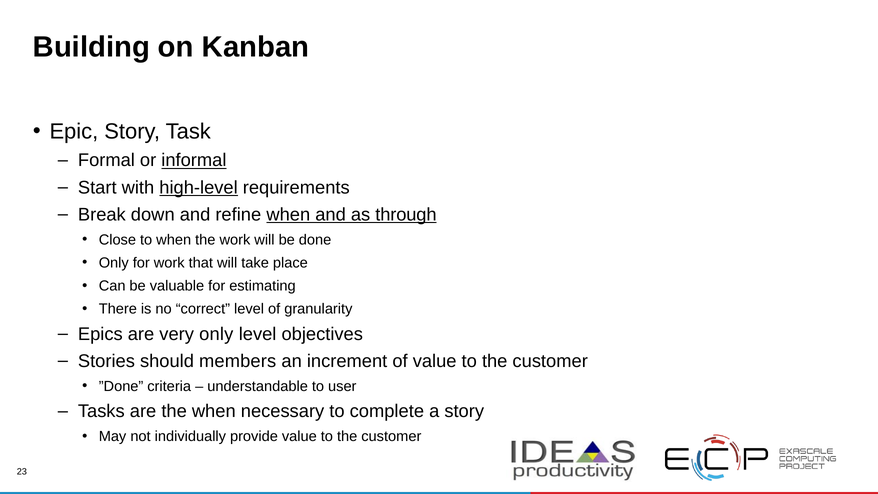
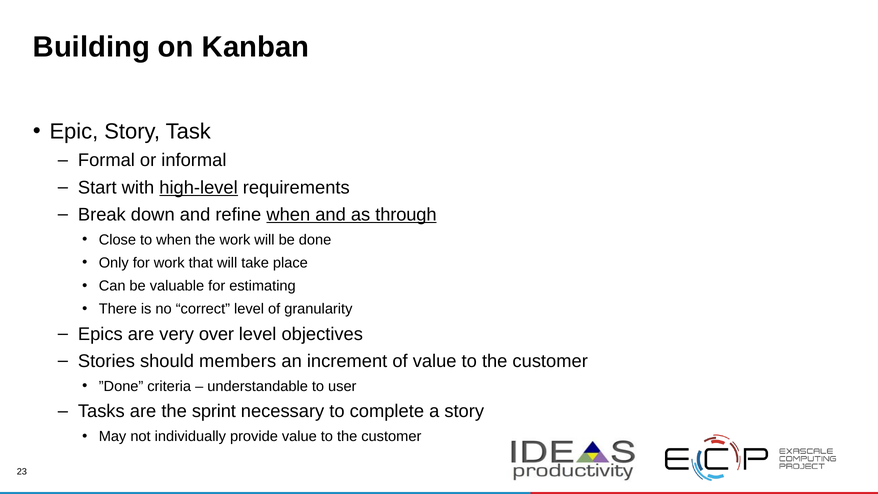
informal underline: present -> none (194, 160)
very only: only -> over (216, 334)
the when: when -> sprint (214, 411)
